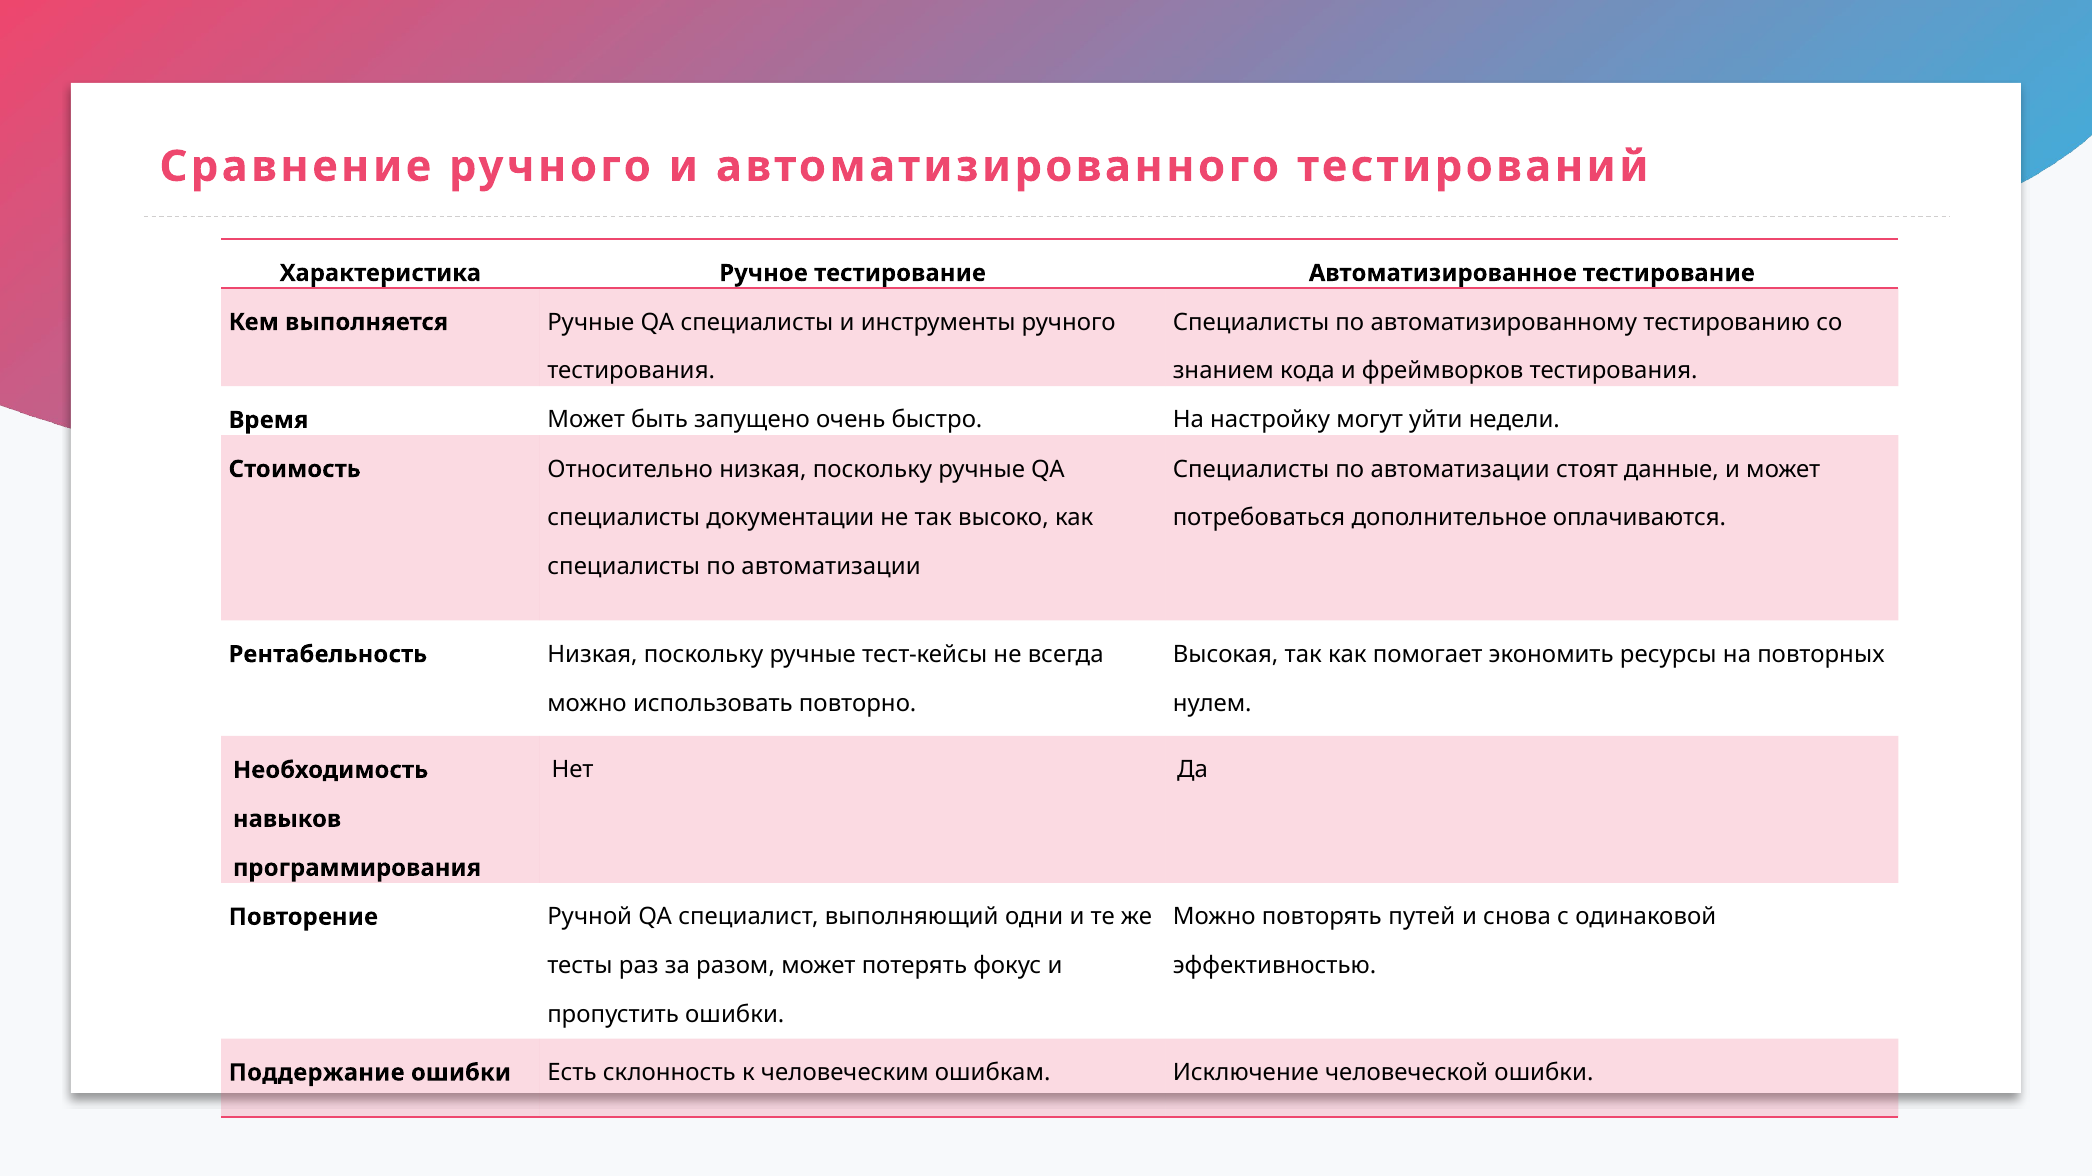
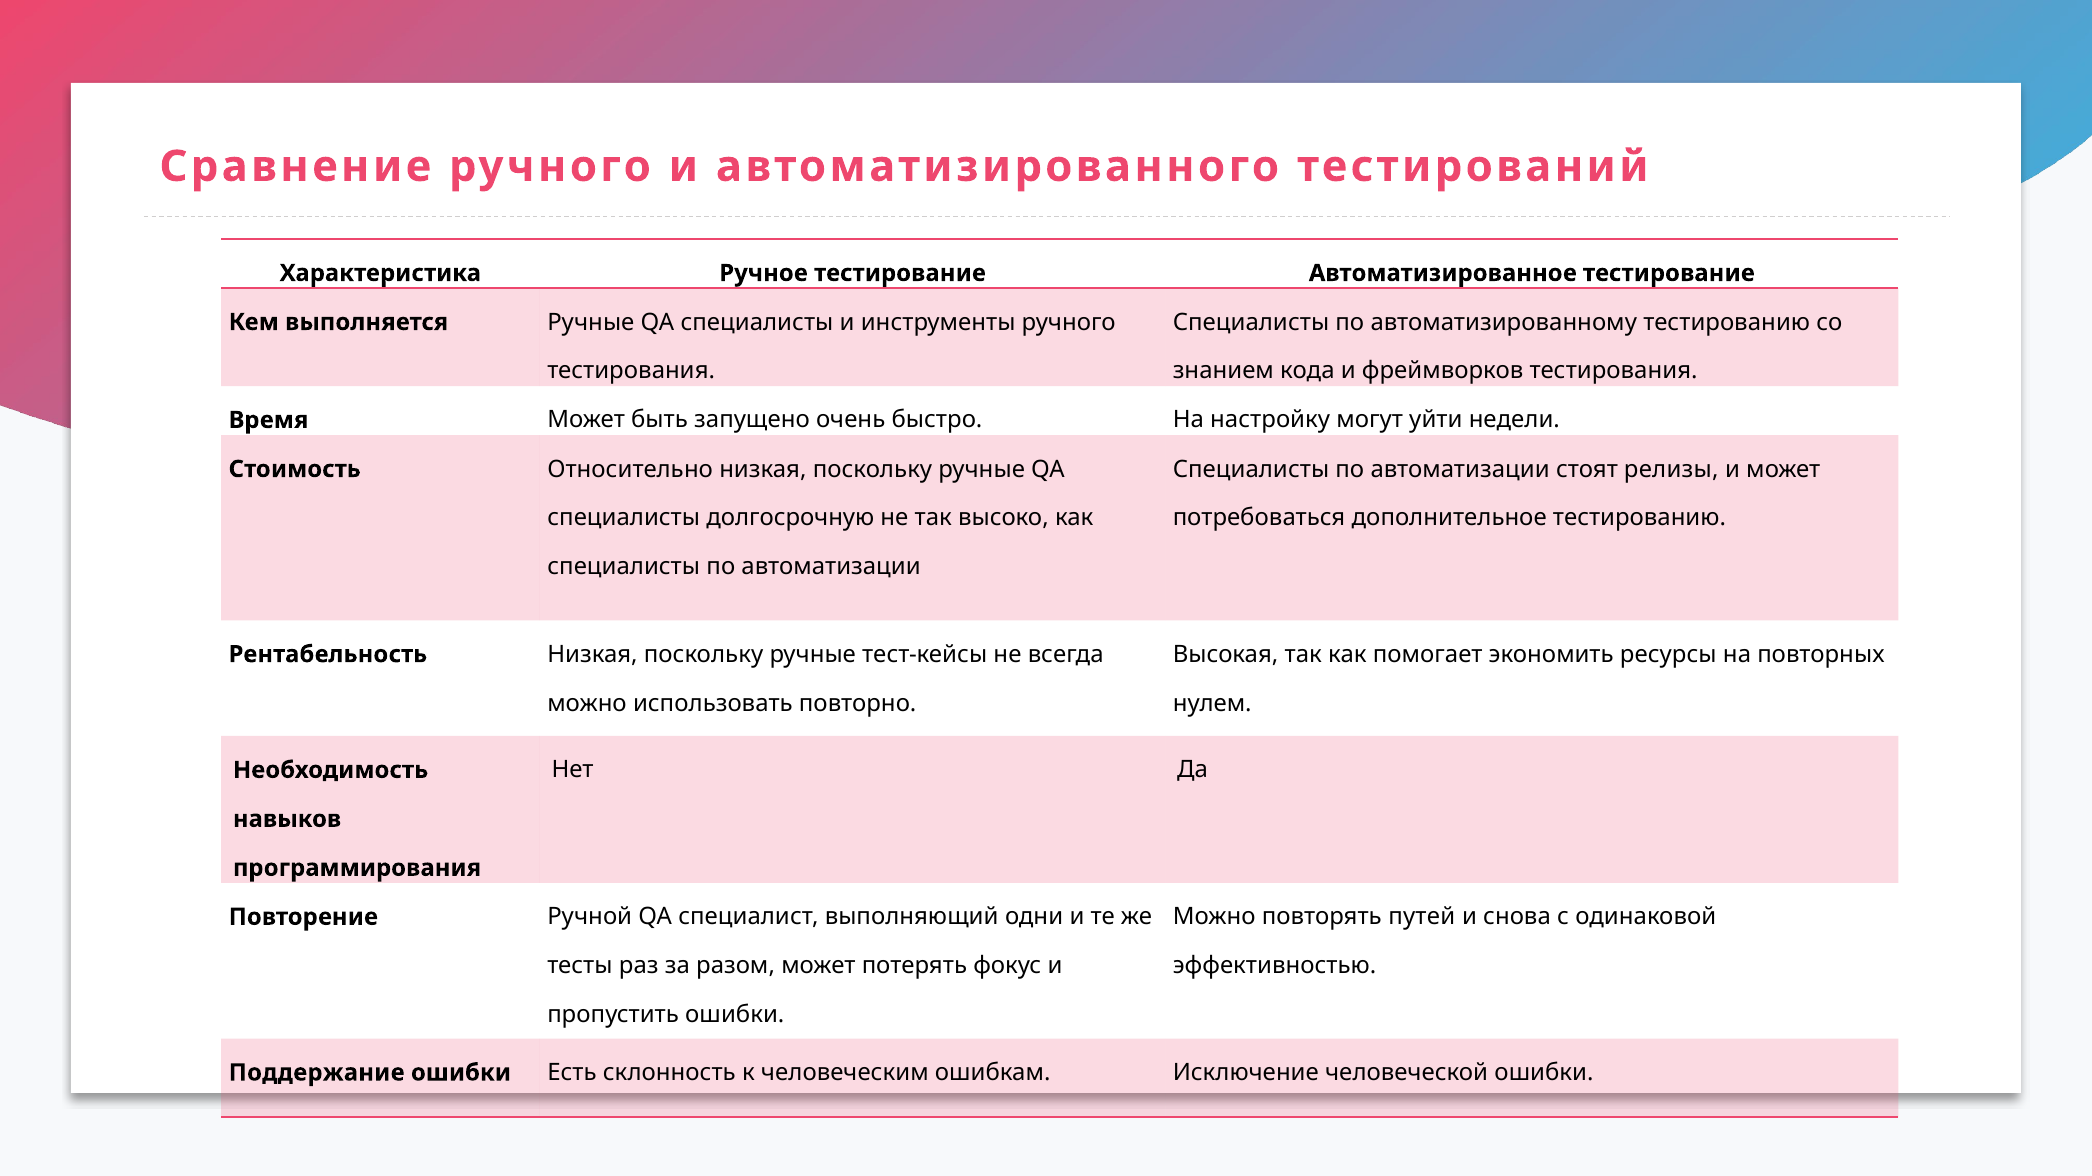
данные: данные -> релизы (1671, 469)
документации: документации -> долгосрочную (790, 518)
дополнительное оплачиваются: оплачиваются -> тестированию (1639, 518)
